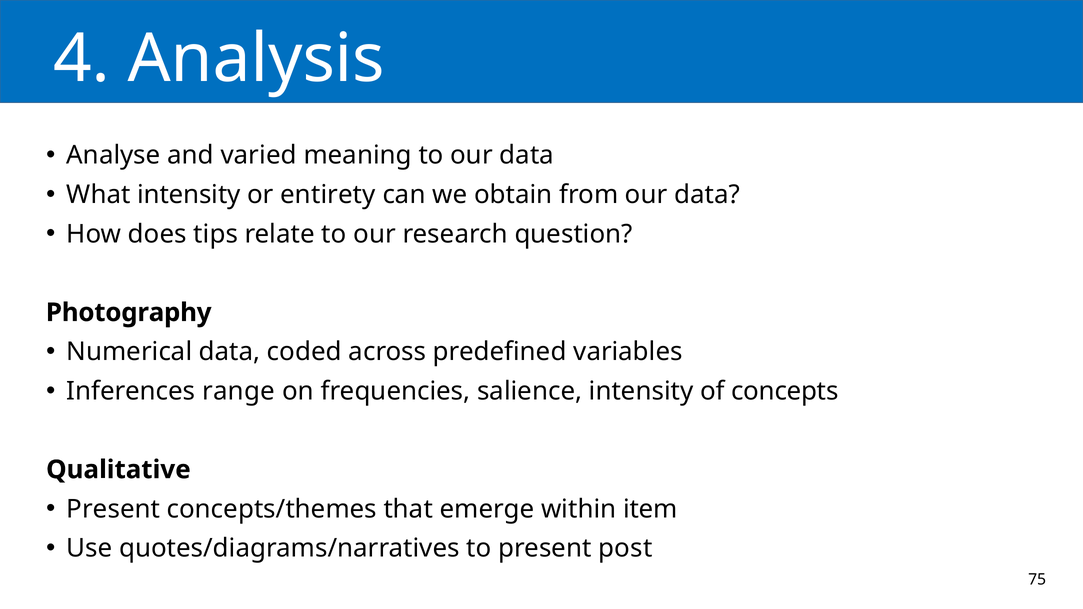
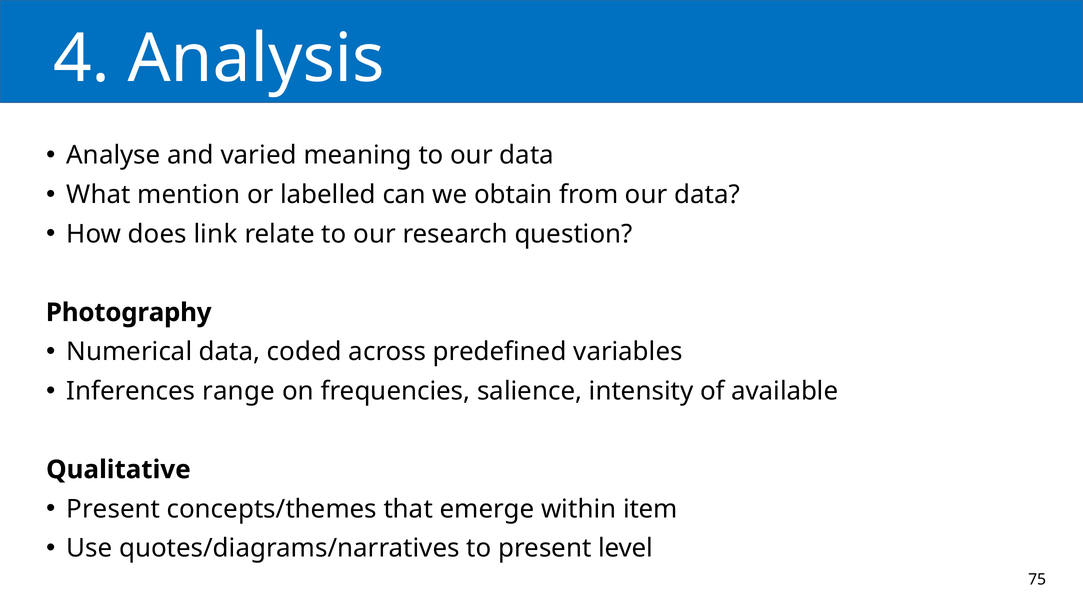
What intensity: intensity -> mention (189, 195)
entirety: entirety -> labelled (328, 195)
tips: tips -> link (216, 234)
concepts: concepts -> available (785, 391)
post: post -> level (626, 548)
